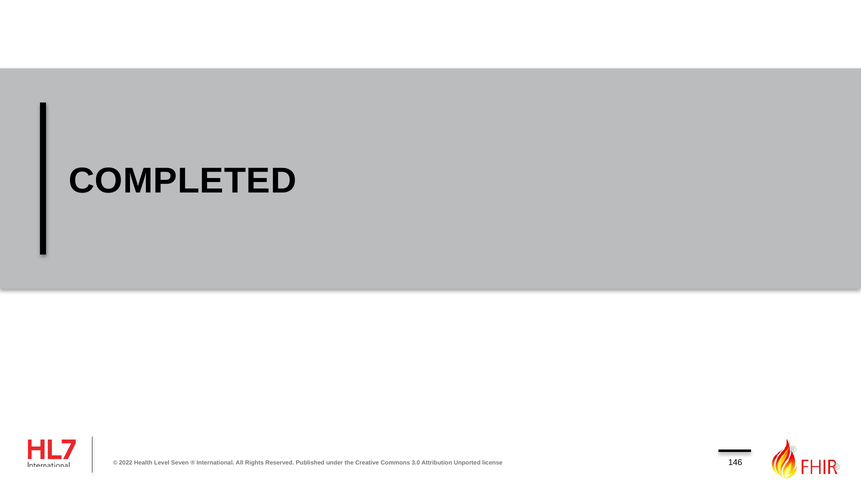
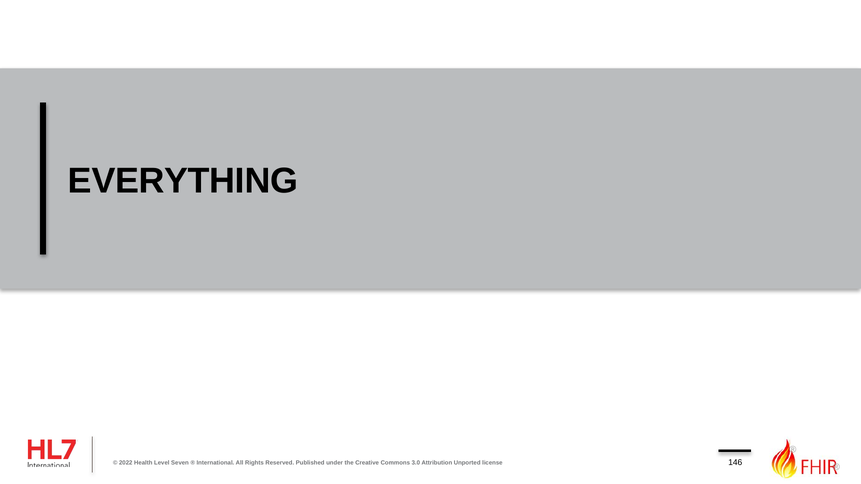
COMPLETED: COMPLETED -> EVERYTHING (183, 181)
